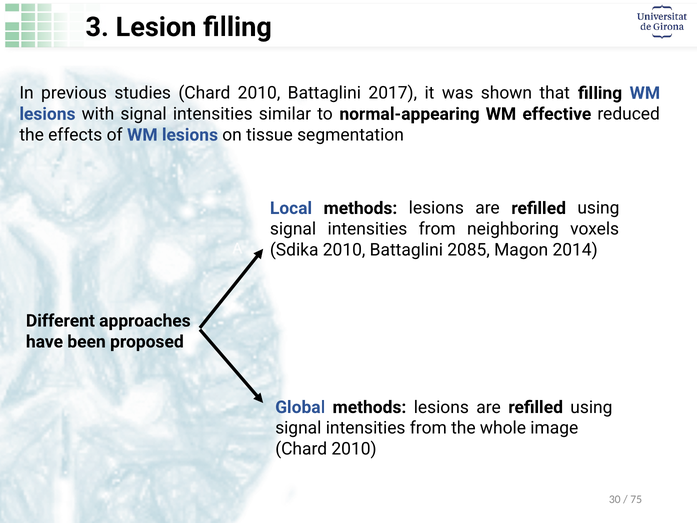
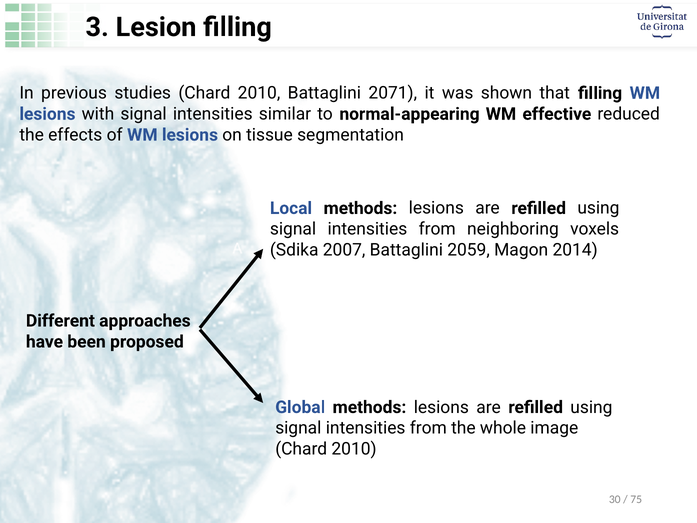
2017: 2017 -> 2071 (393, 93)
Sdika 2010: 2010 -> 2007 (344, 250)
2085: 2085 -> 2059 (469, 250)
